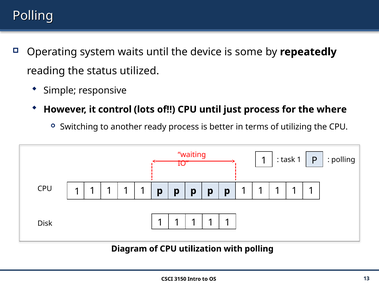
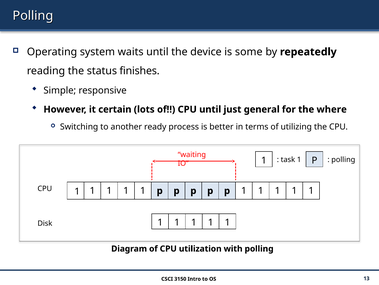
utilized: utilized -> finishes (140, 71)
control: control -> certain (115, 109)
just process: process -> general (262, 109)
